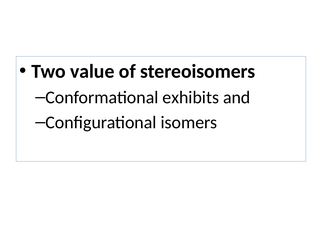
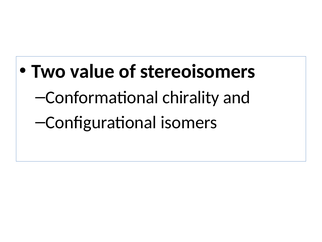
exhibits: exhibits -> chirality (191, 97)
